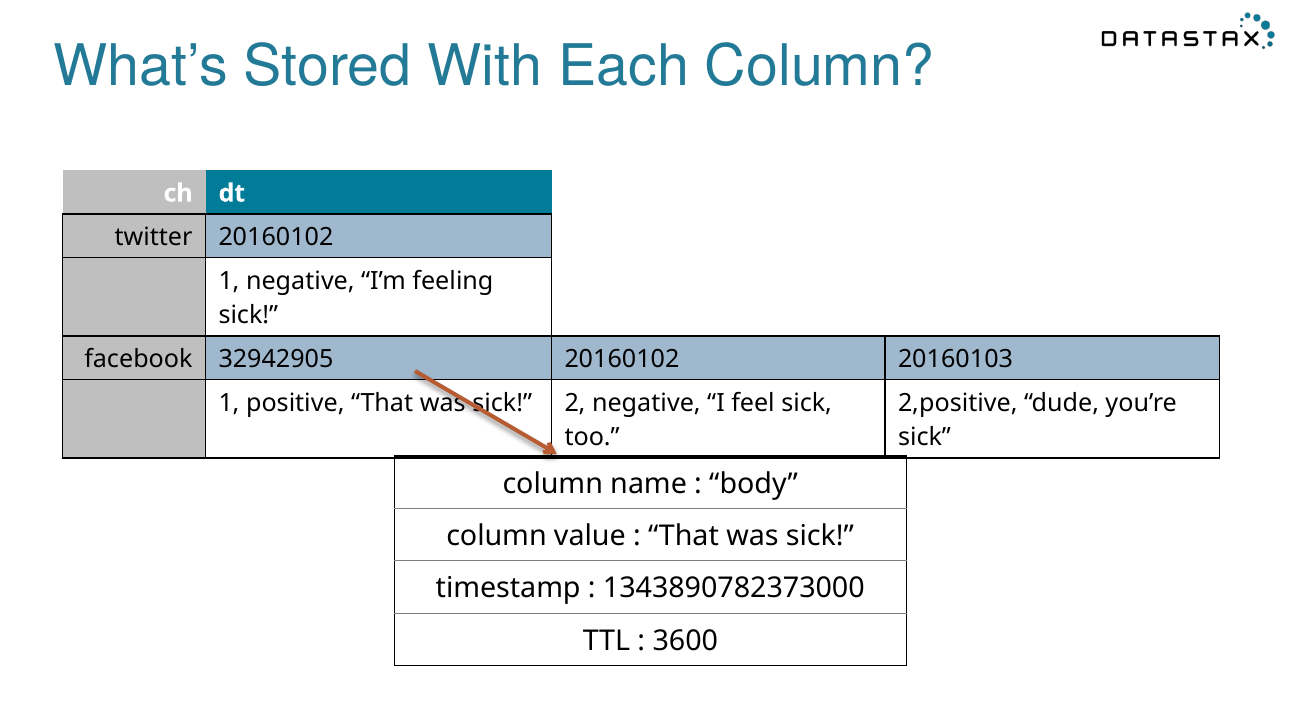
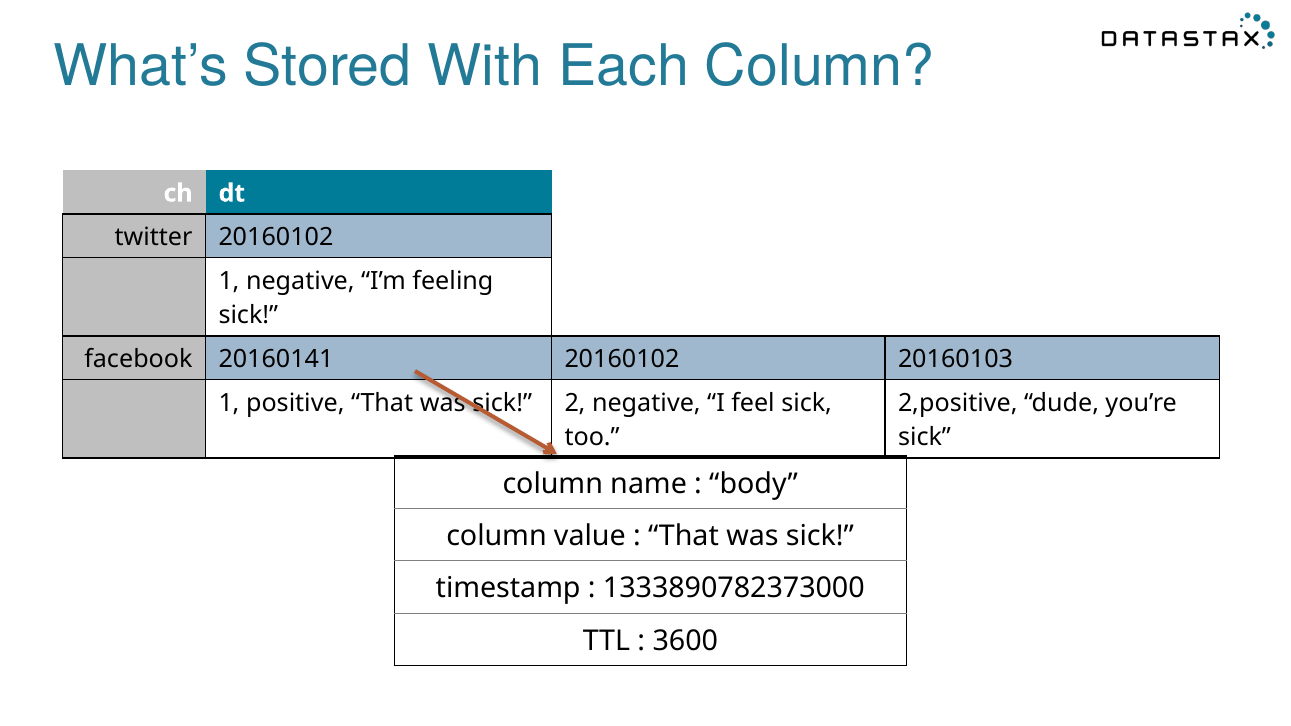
32942905: 32942905 -> 20160141 (276, 359)
1343890782373000: 1343890782373000 -> 1333890782373000 (734, 588)
